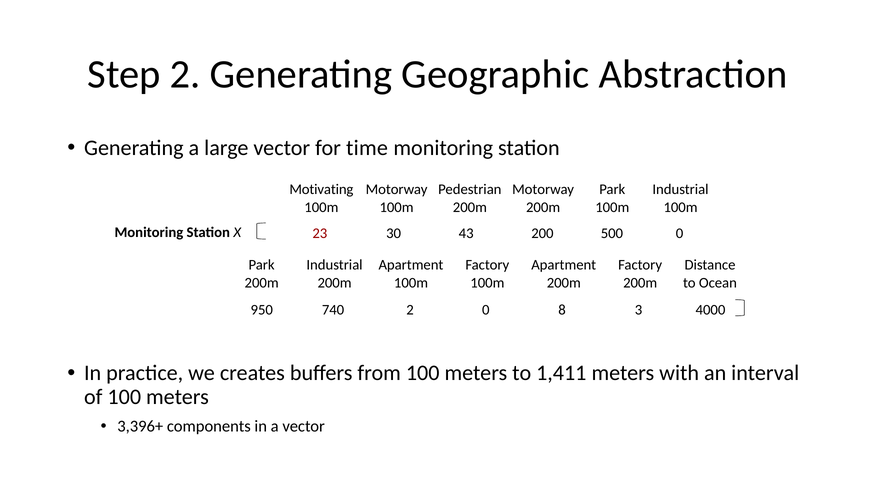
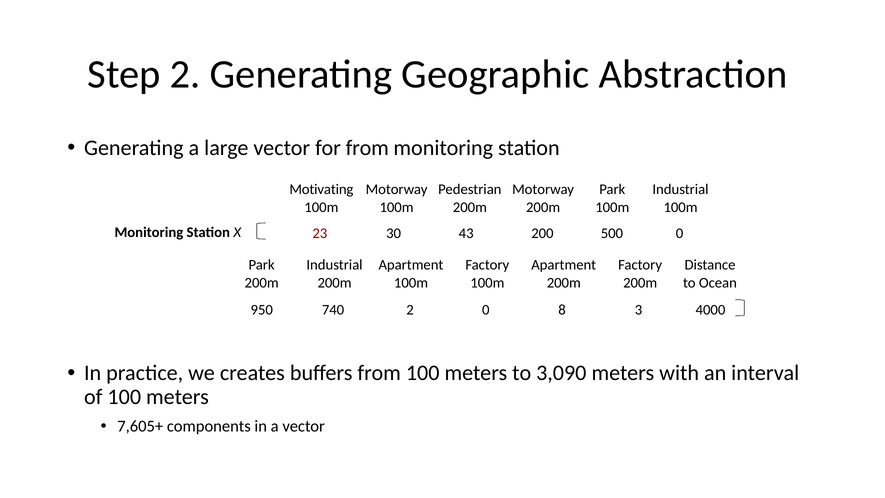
for time: time -> from (367, 148)
1,411: 1,411 -> 3,090 (561, 373)
3,396+: 3,396+ -> 7,605+ (140, 426)
